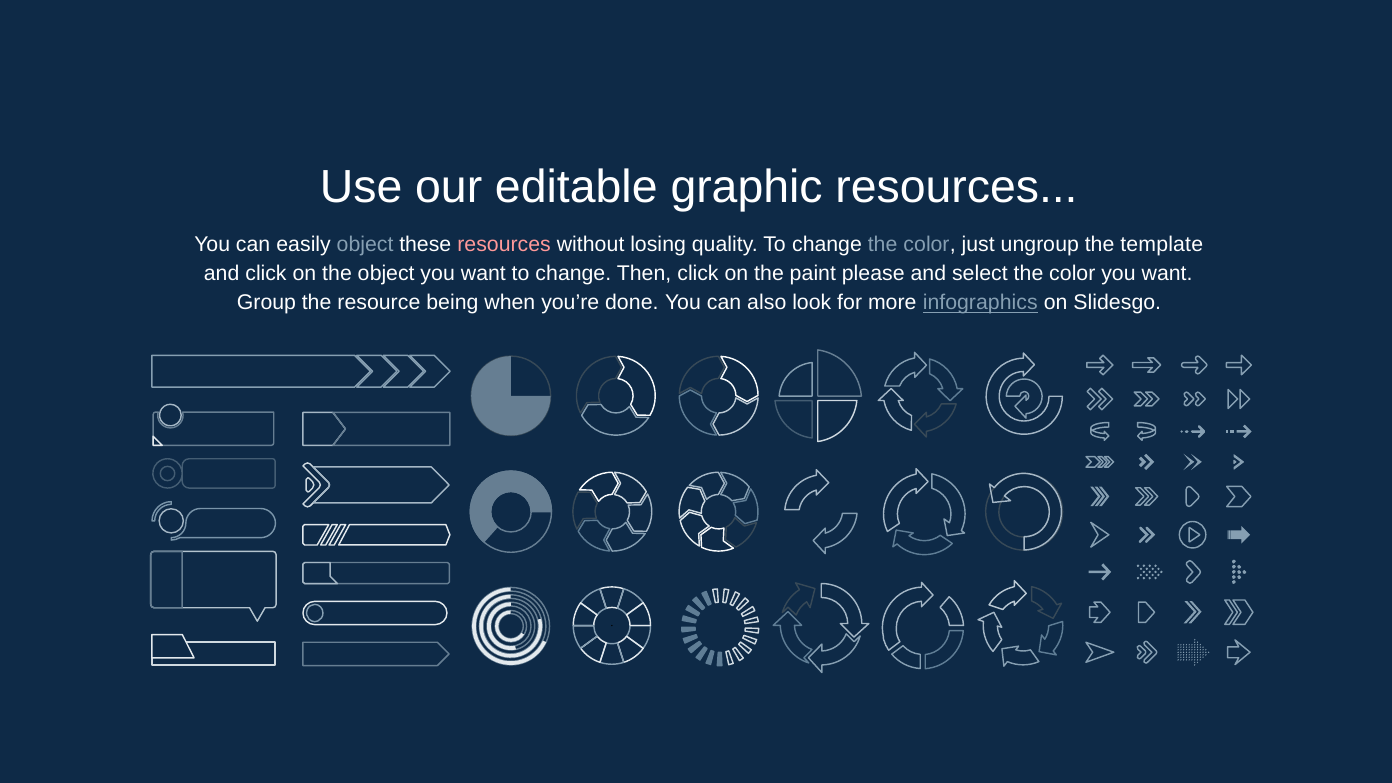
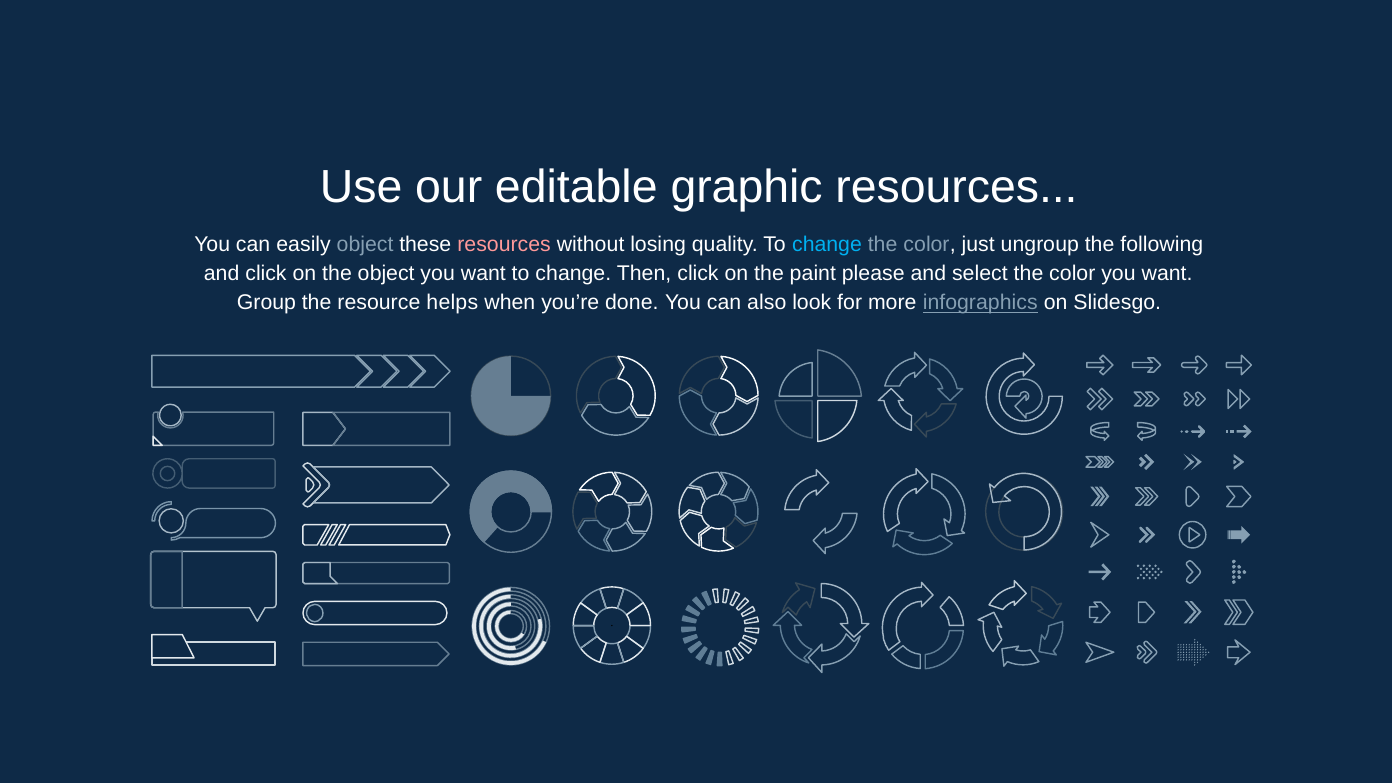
change colour: white -> light blue (827, 244)
template: template -> following (1162, 244)
being: being -> helps (452, 303)
